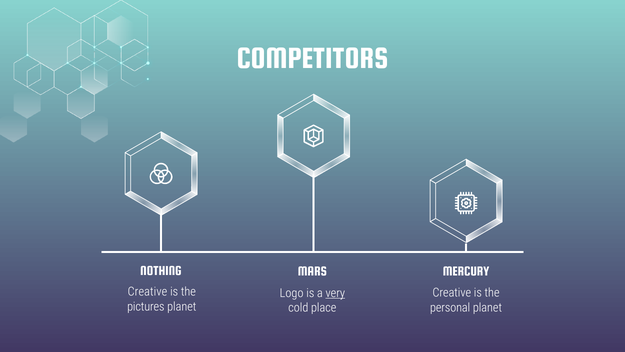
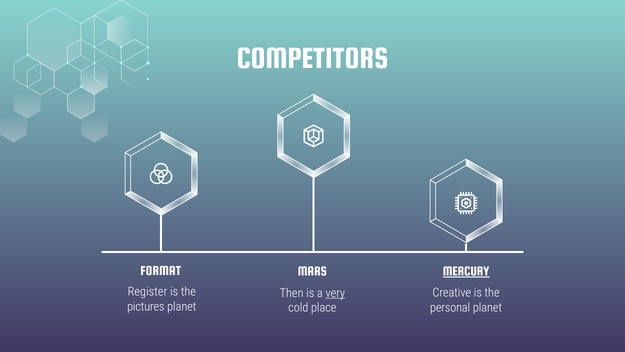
NOTHING: NOTHING -> FORMAT (161, 270)
MERCURY underline: none -> present (466, 271)
Creative: Creative -> Register (147, 292)
Logo: Logo -> Then (292, 293)
